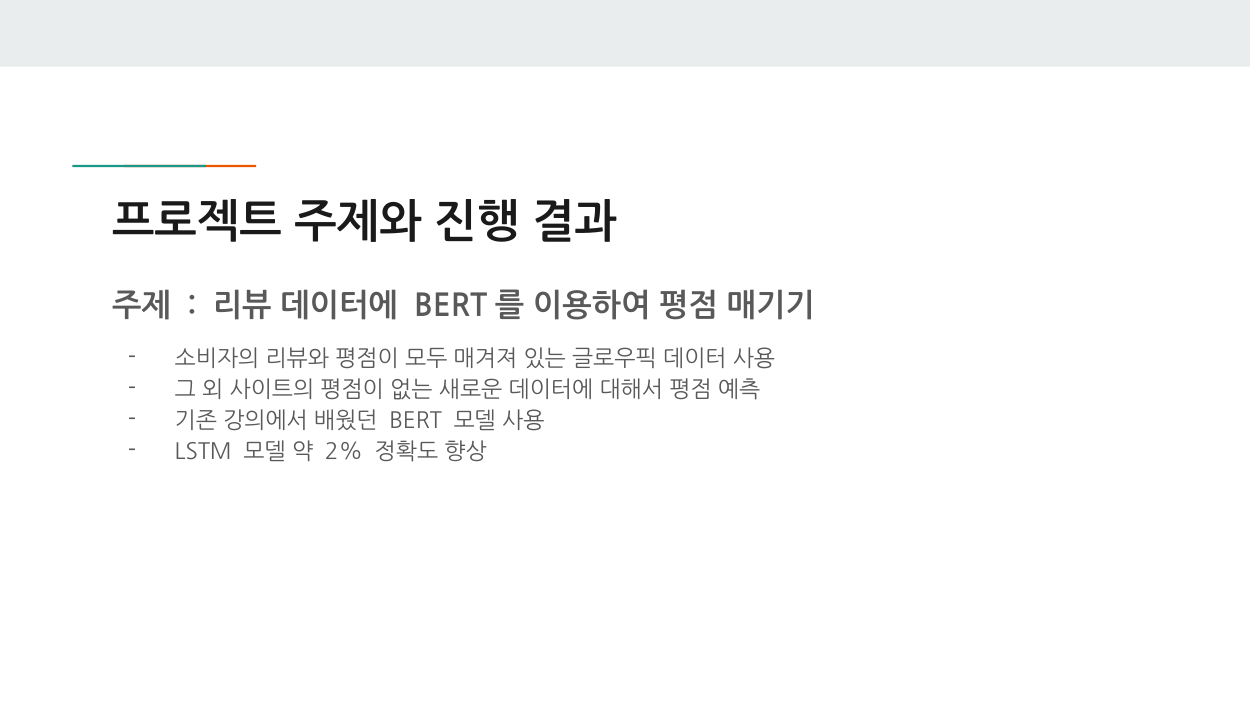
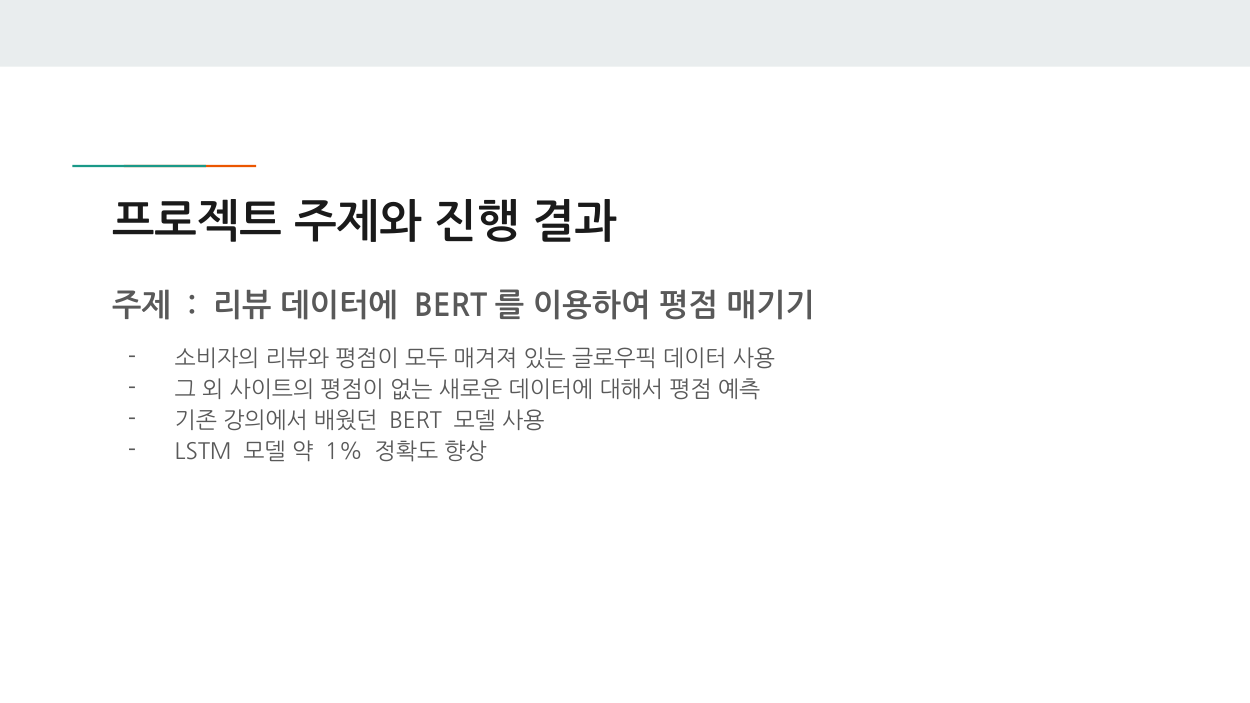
2%: 2% -> 1% (344, 452)
